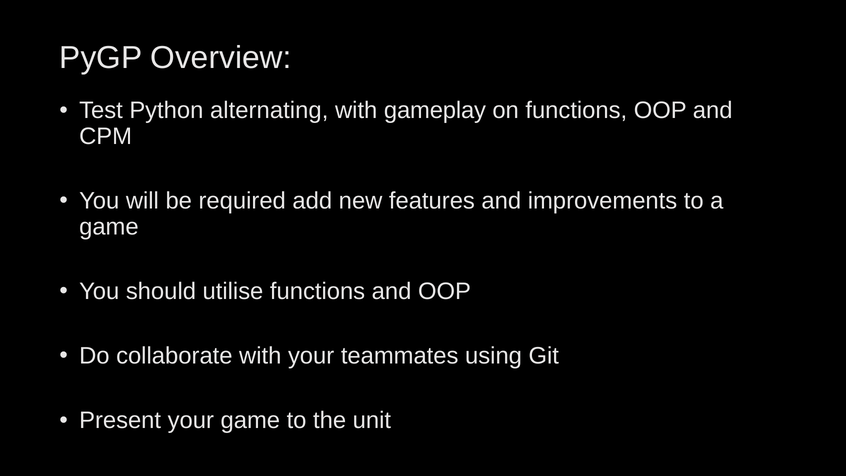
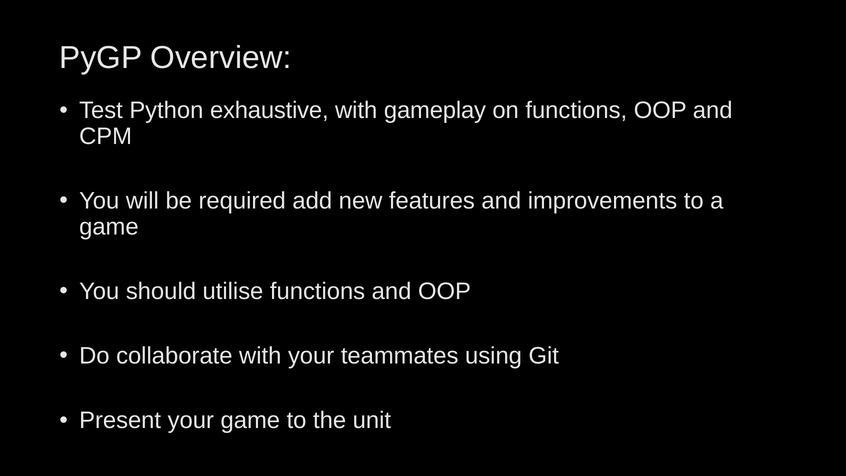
alternating: alternating -> exhaustive (269, 111)
